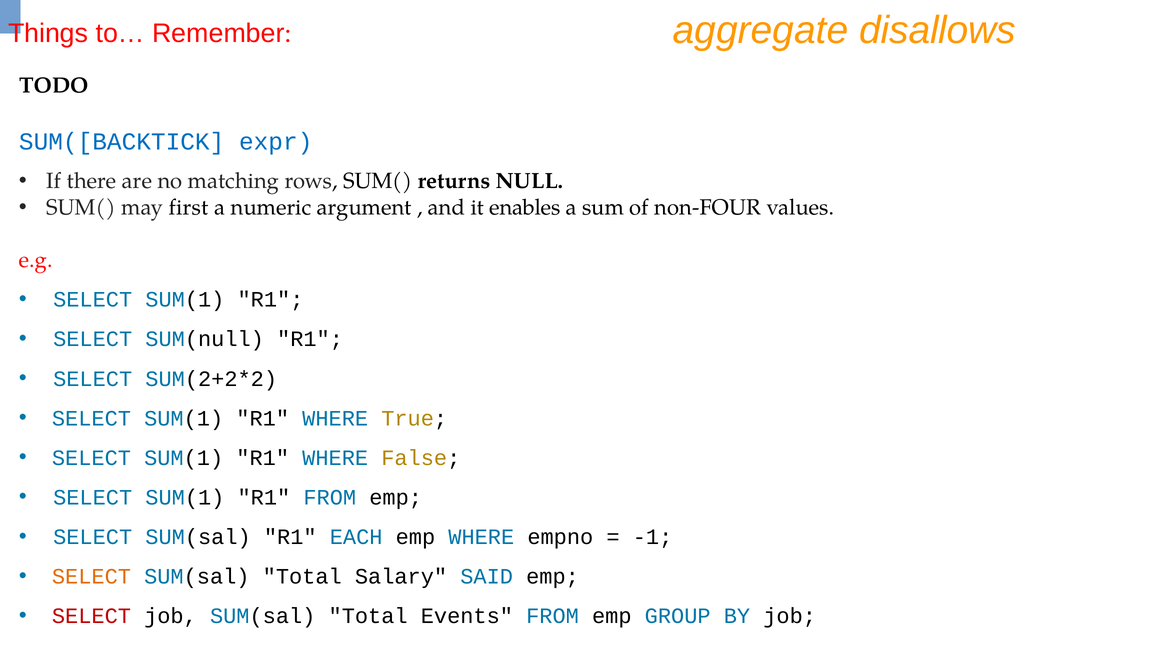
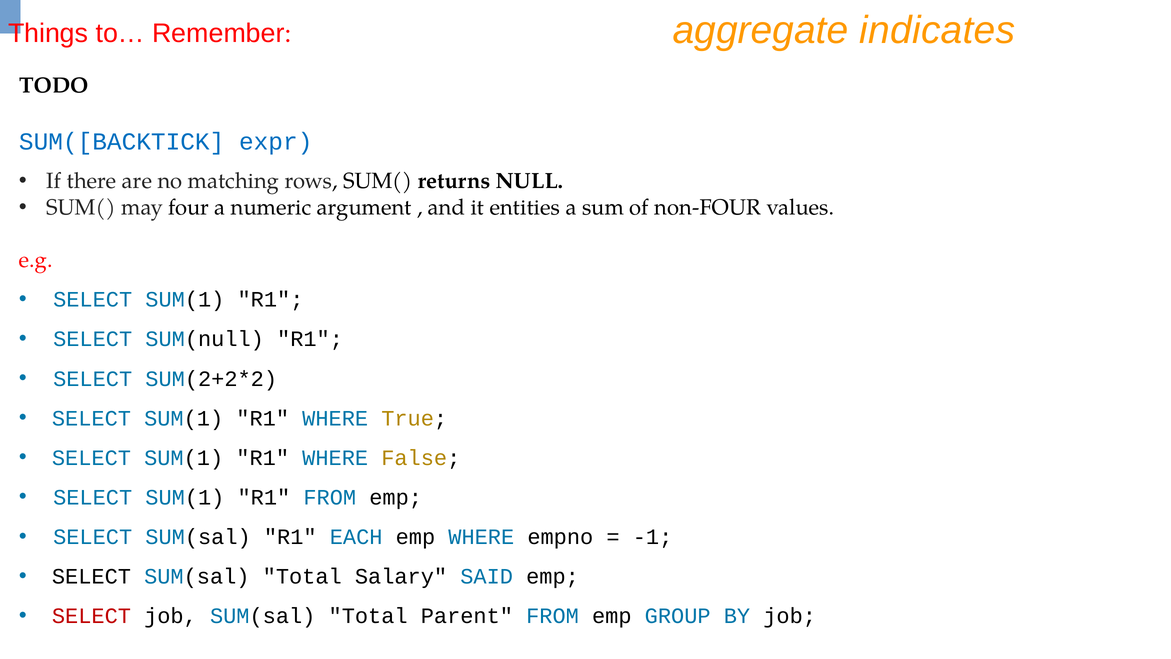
disallows: disallows -> indicates (937, 30)
first: first -> four (189, 207)
enables: enables -> entities (525, 207)
SELECT colour: orange -> black (91, 576)
Events: Events -> Parent (467, 616)
